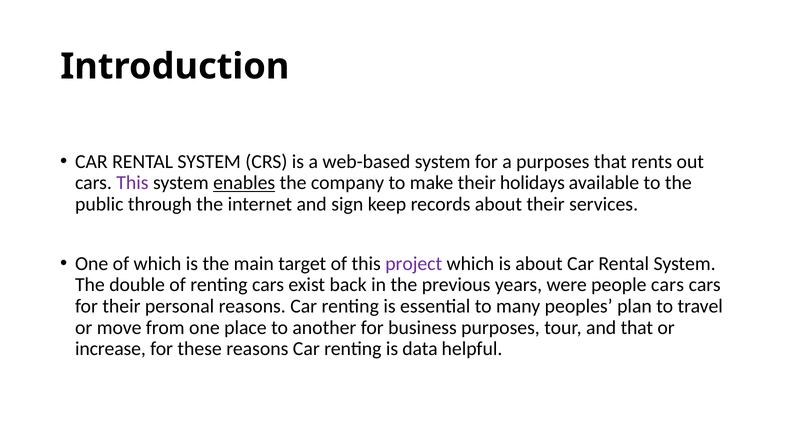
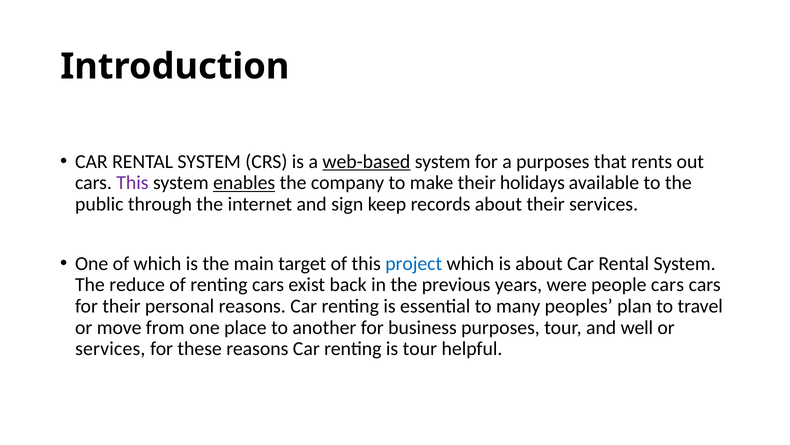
web-based underline: none -> present (366, 161)
project colour: purple -> blue (414, 263)
double: double -> reduce (137, 284)
and that: that -> well (637, 327)
increase: increase -> services (110, 348)
is data: data -> tour (420, 348)
